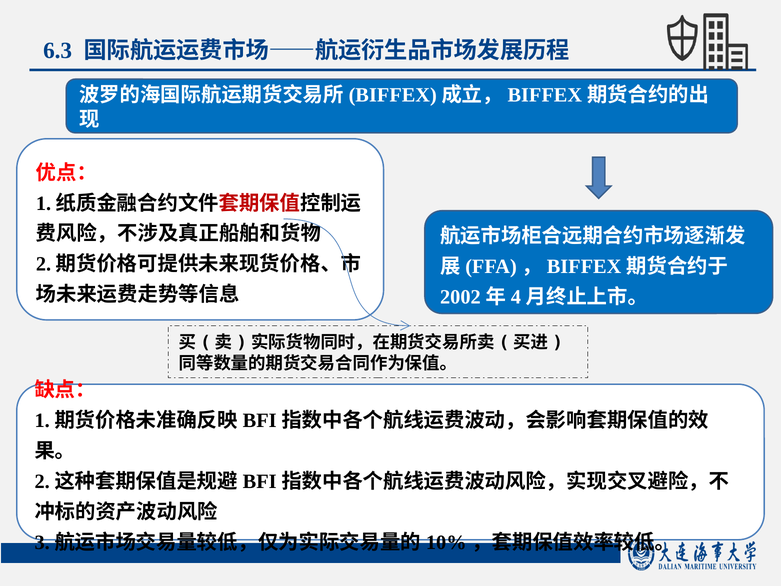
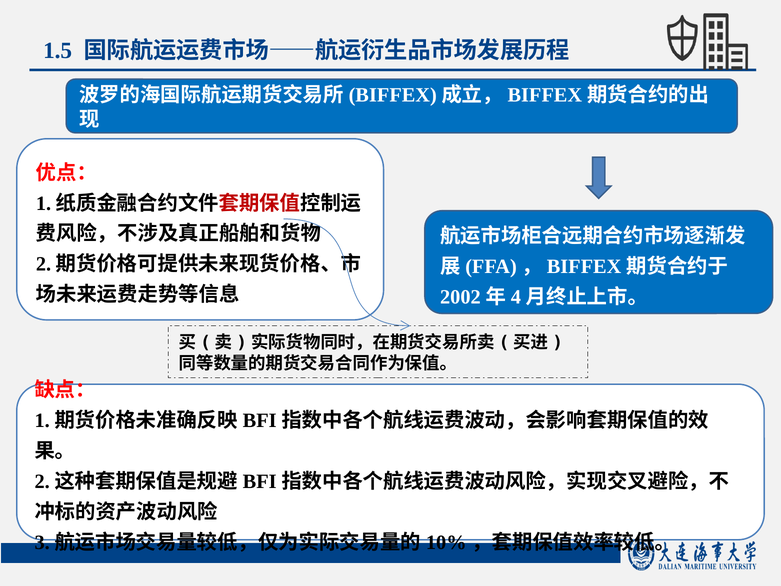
6.3: 6.3 -> 1.5 (58, 51)
